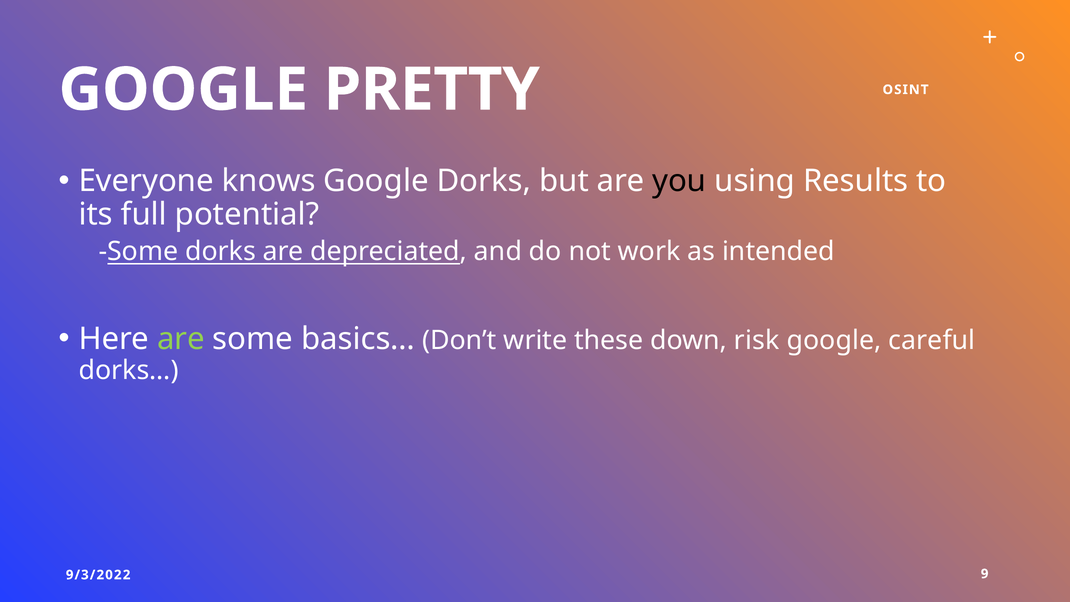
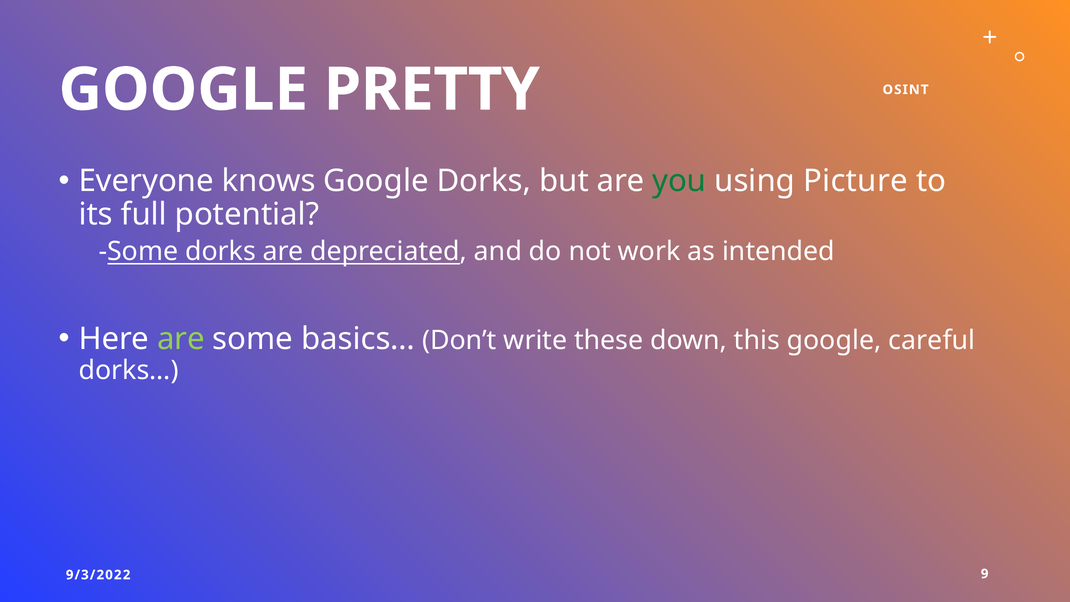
you colour: black -> green (679, 181)
Results: Results -> Picture (855, 181)
risk: risk -> this (757, 340)
